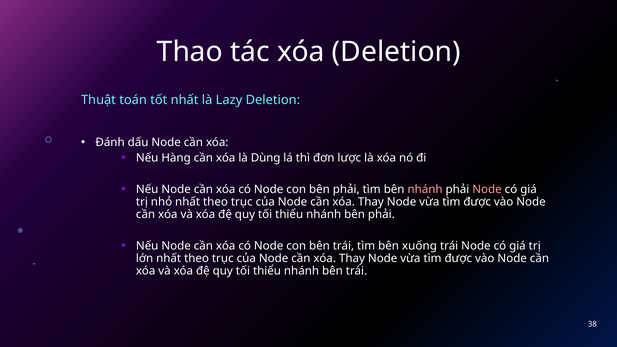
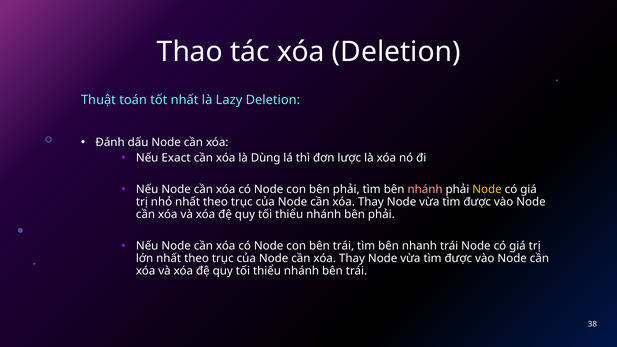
Hàng: Hàng -> Exact (176, 158)
Node colour: pink -> yellow (487, 189)
xuống: xuống -> nhanh (419, 246)
